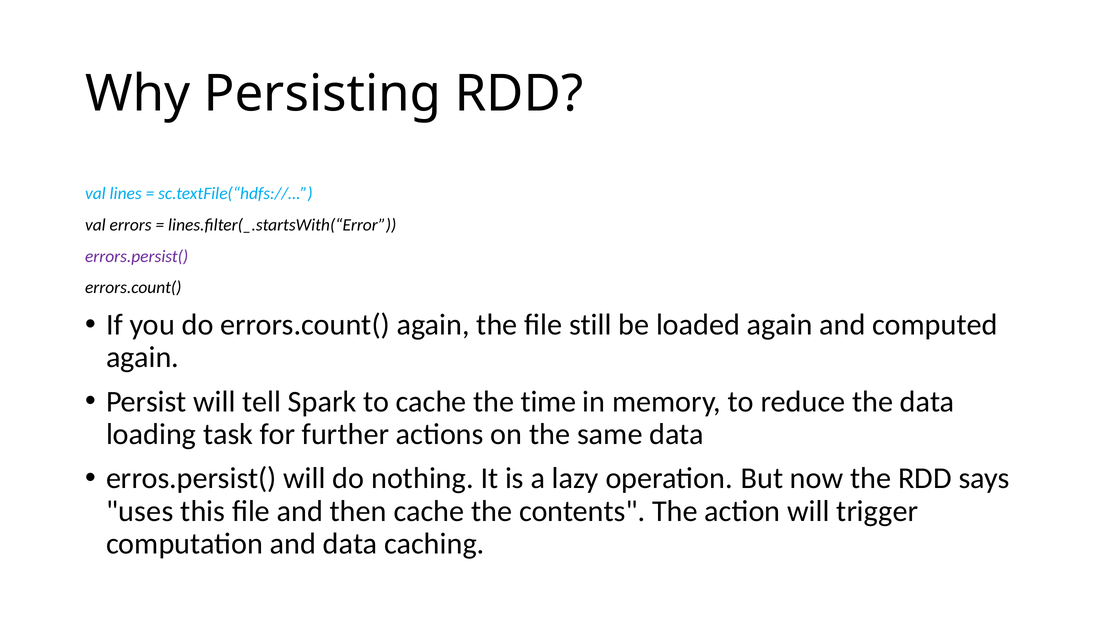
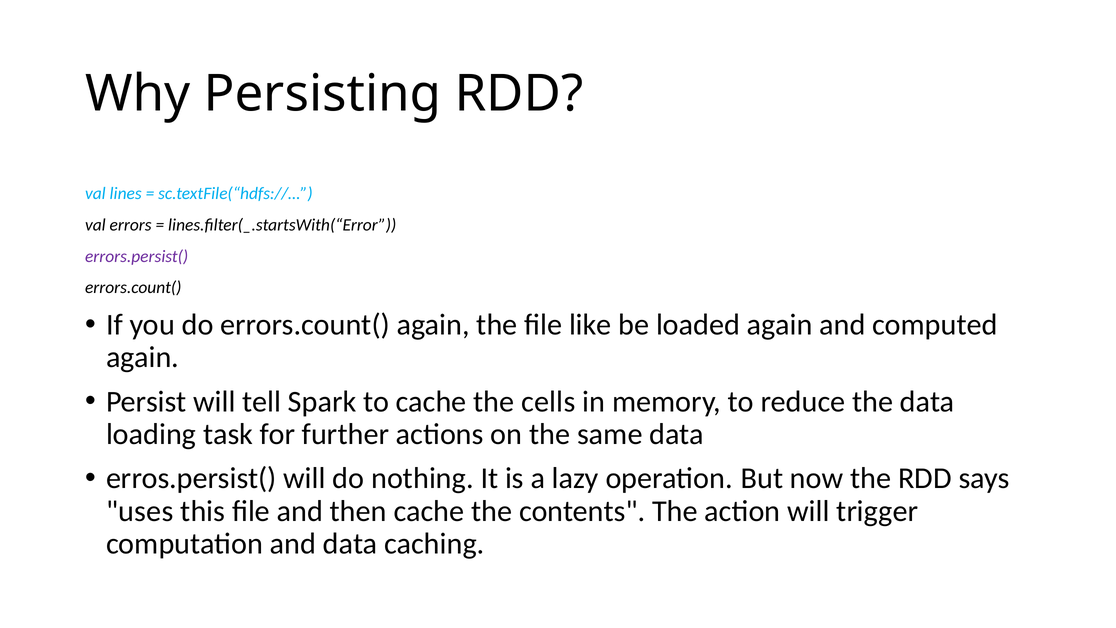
still: still -> like (590, 325)
time: time -> cells (548, 401)
